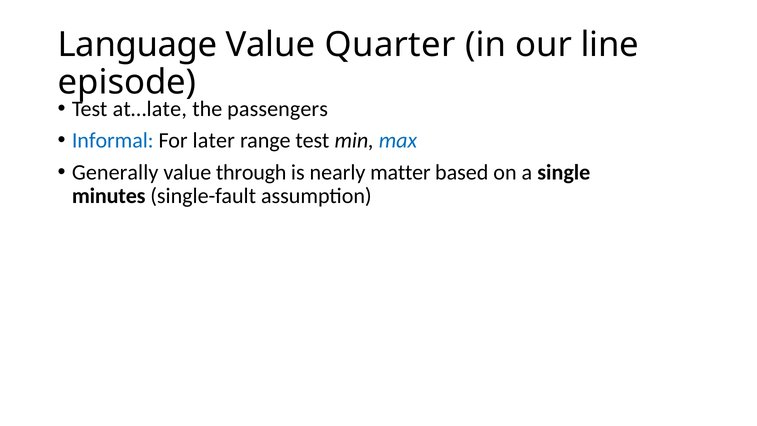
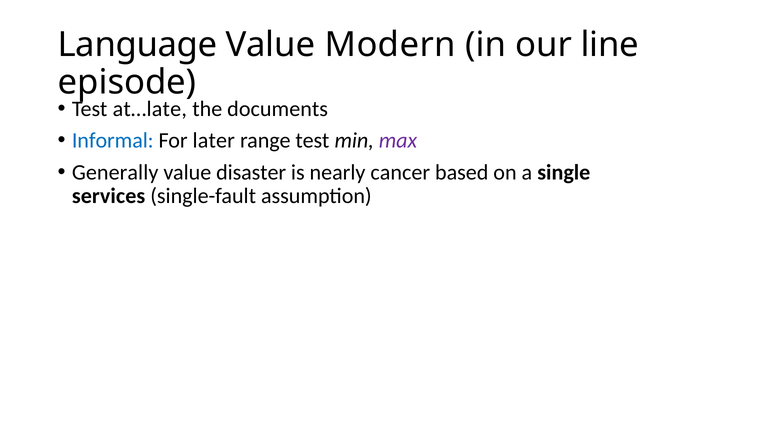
Quarter: Quarter -> Modern (390, 45)
passengers: passengers -> documents (278, 109)
max colour: blue -> purple (398, 140)
through: through -> disaster (251, 172)
matter: matter -> cancer (400, 172)
minutes: minutes -> services (109, 196)
